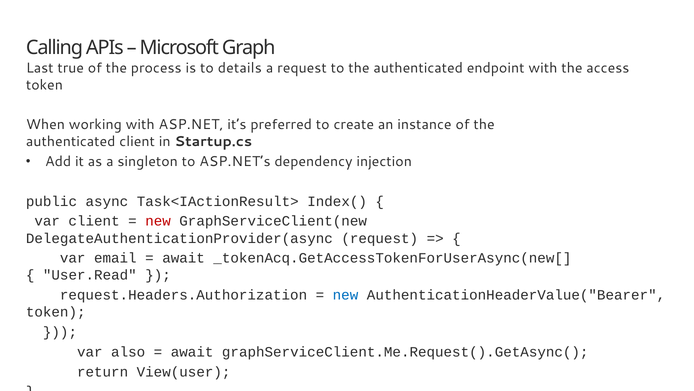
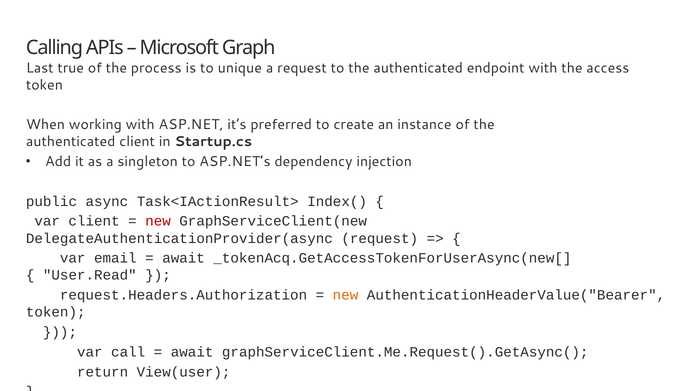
details: details -> unique (240, 68)
new colour: blue -> orange (346, 295)
also: also -> call (128, 351)
